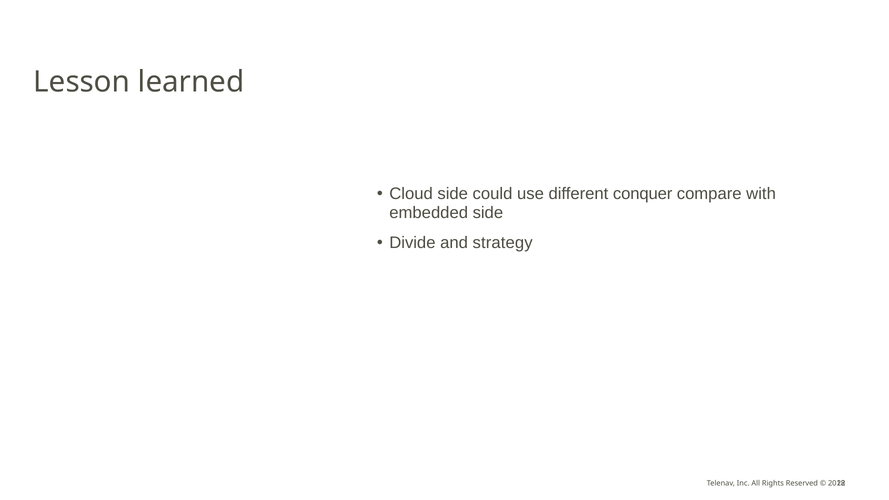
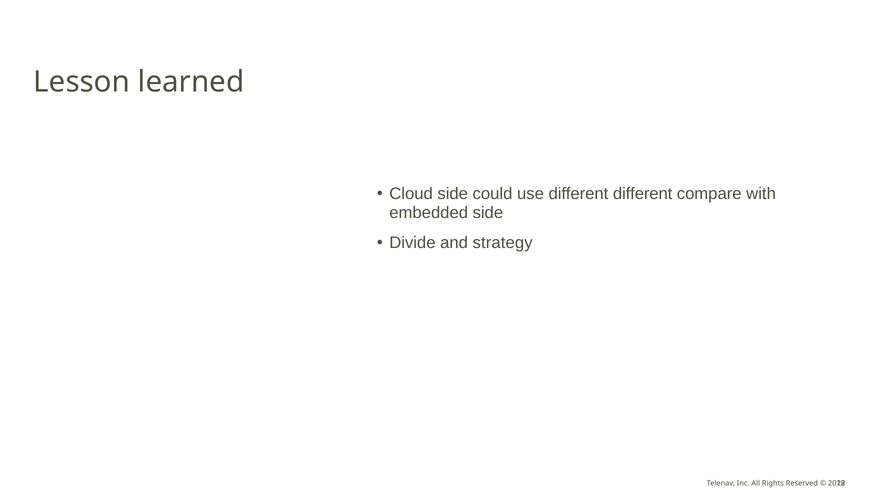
different conquer: conquer -> different (643, 194)
